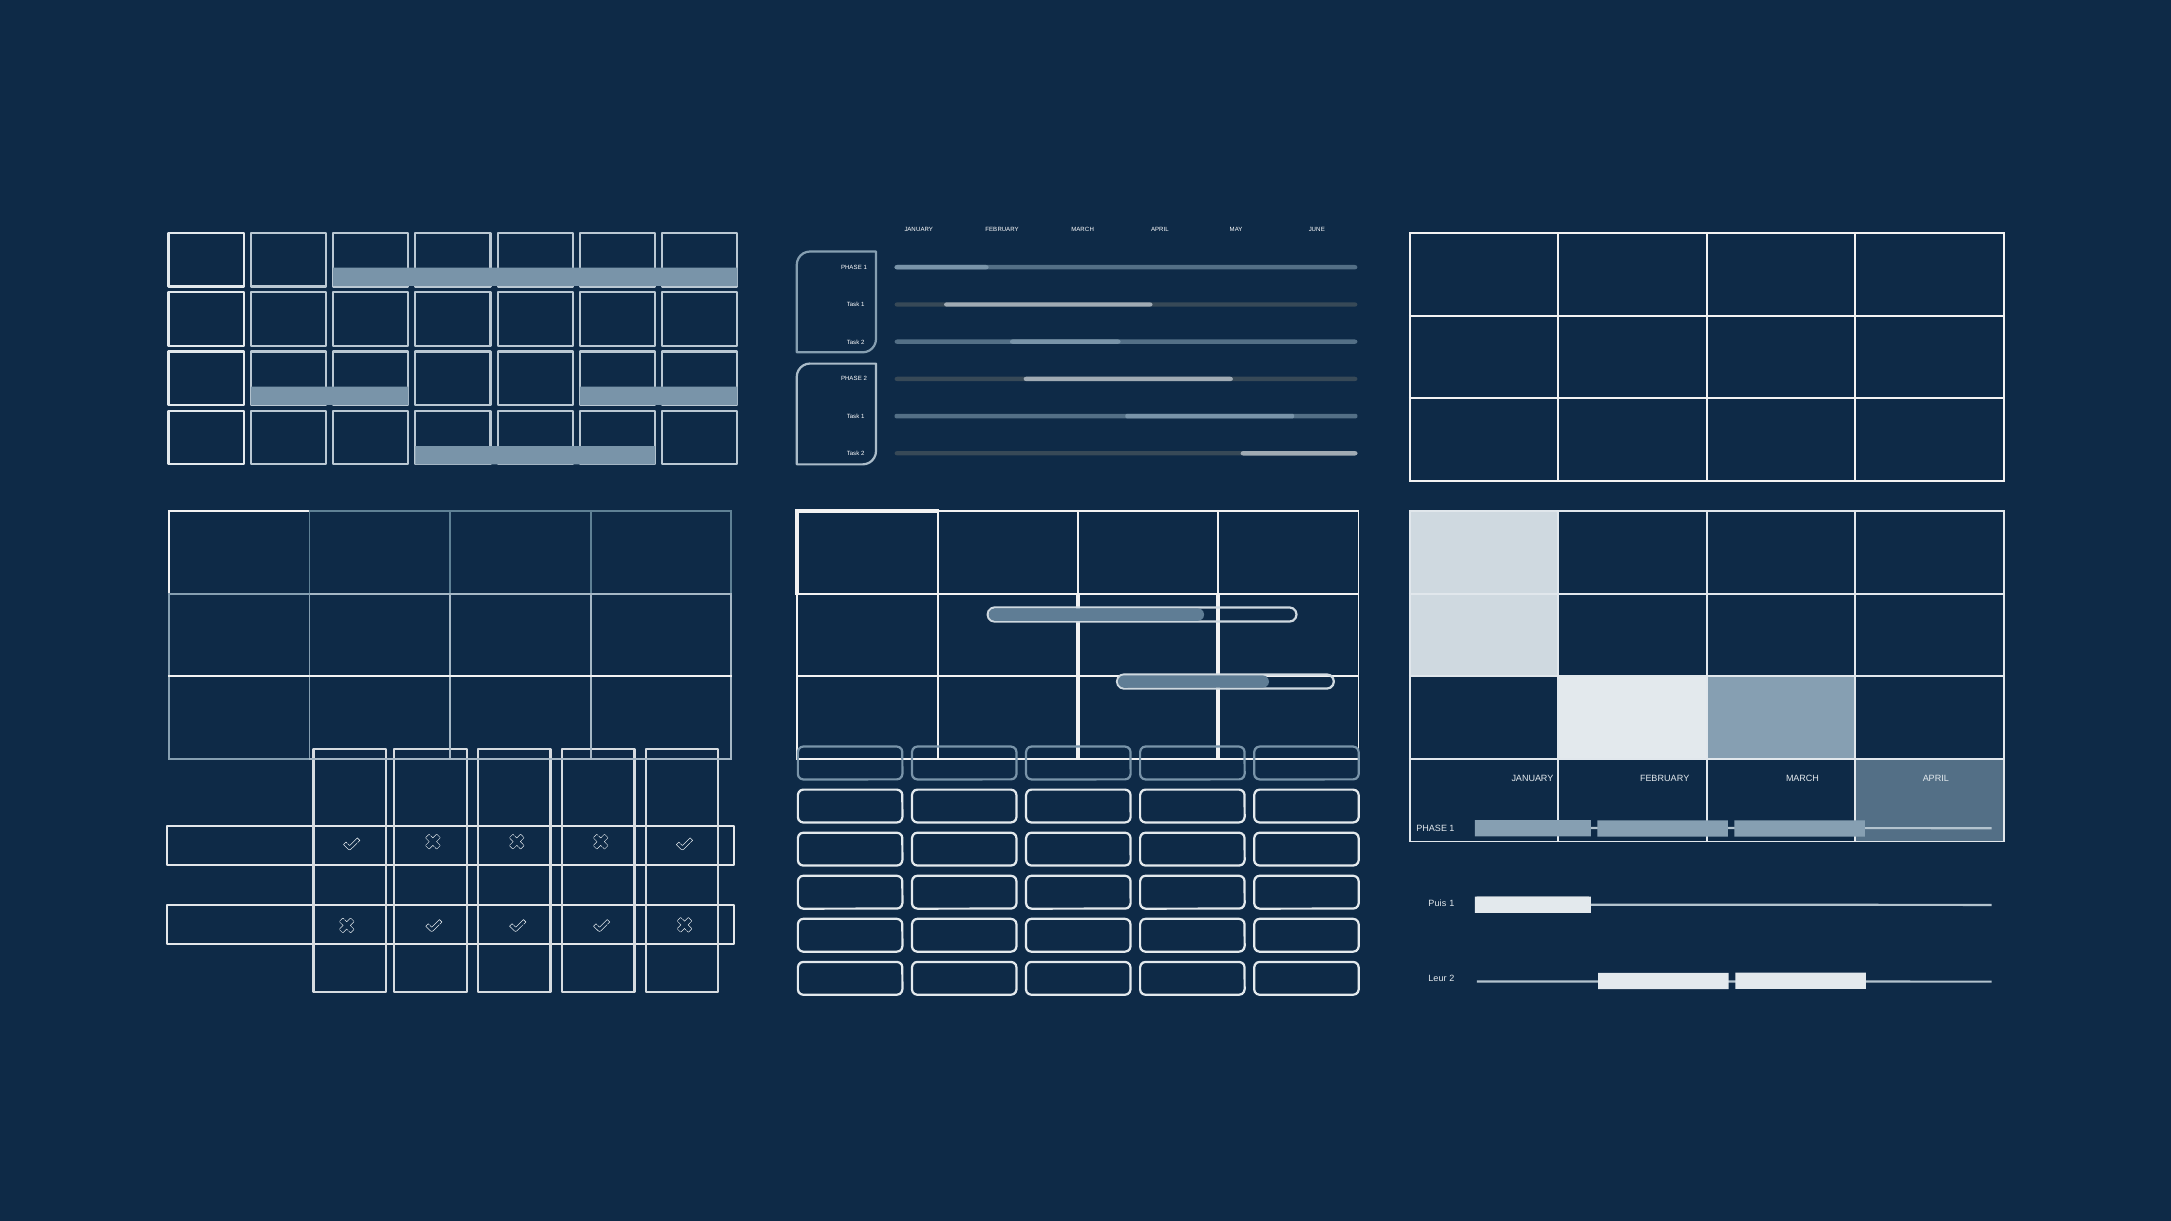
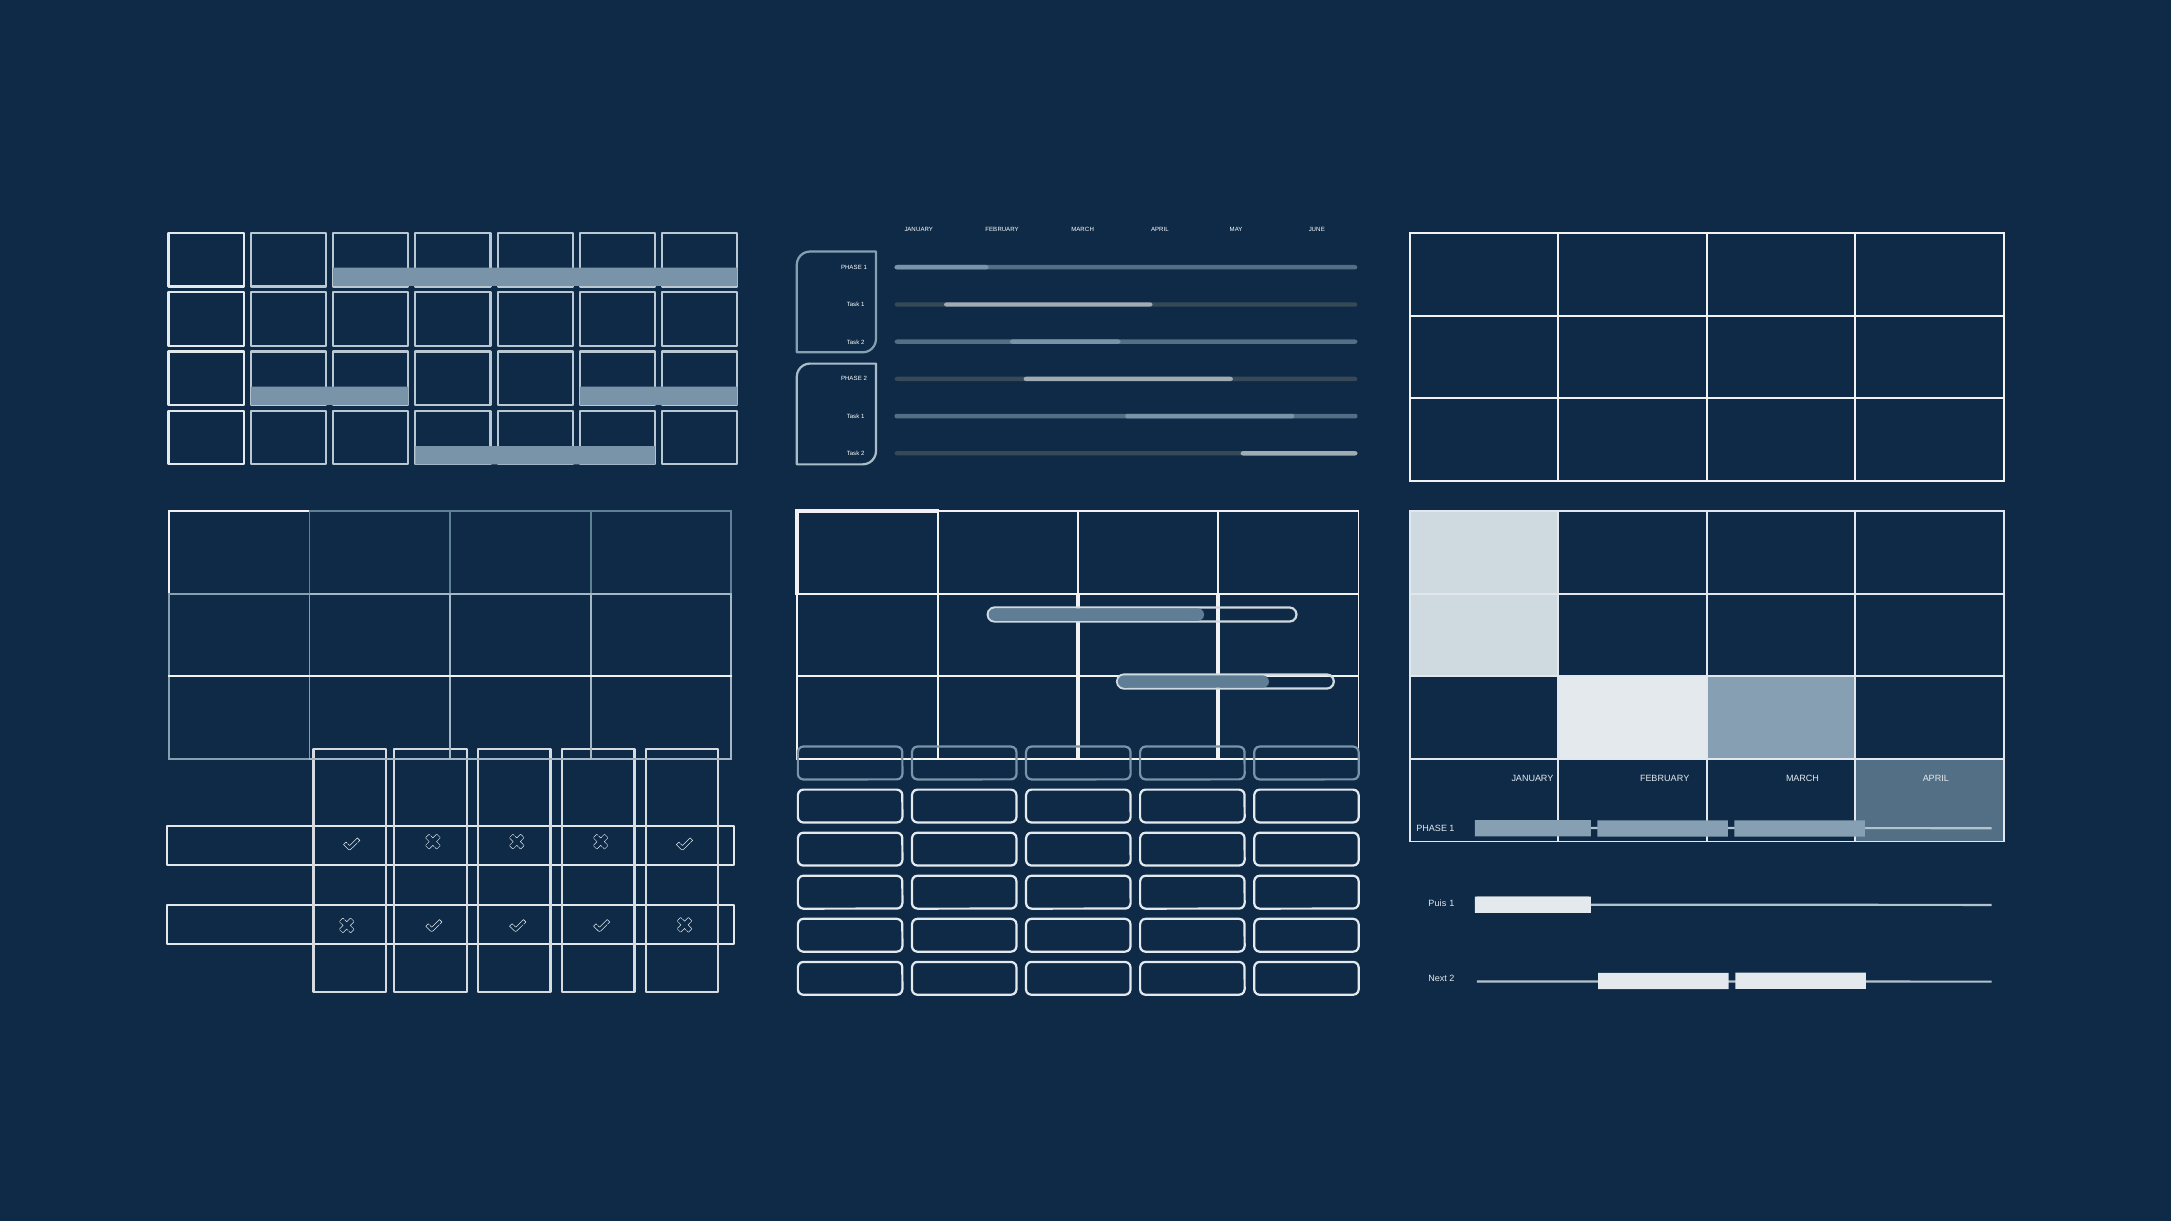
Leur: Leur -> Next (1438, 979)
